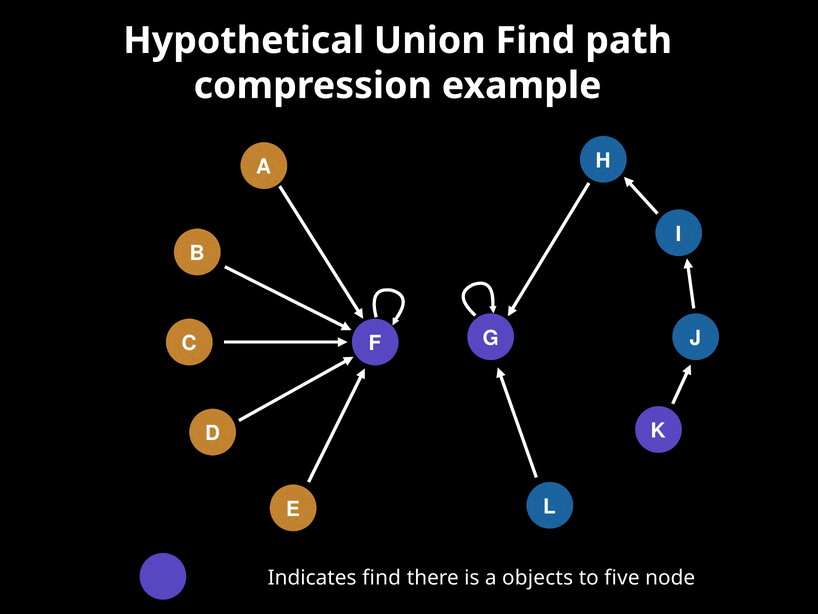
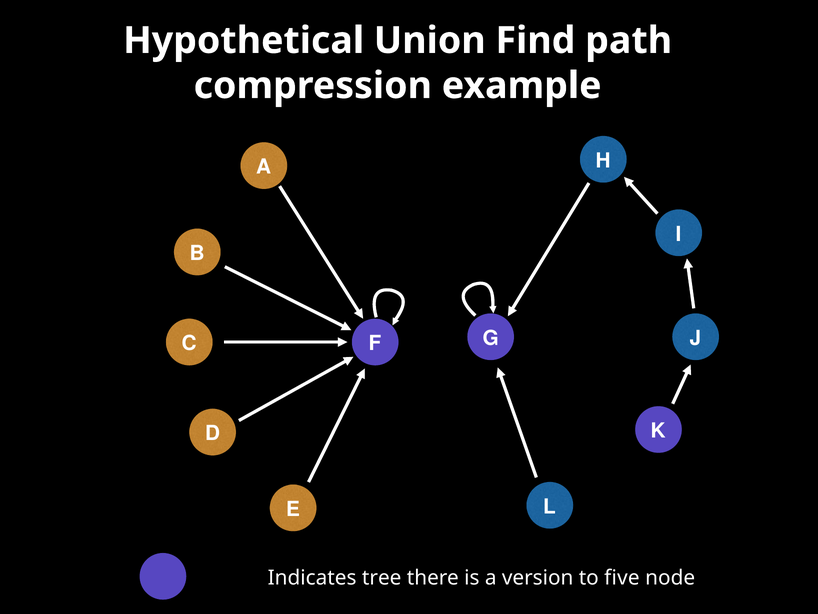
Indicates find: find -> tree (382, 577)
objects: objects -> version (538, 577)
